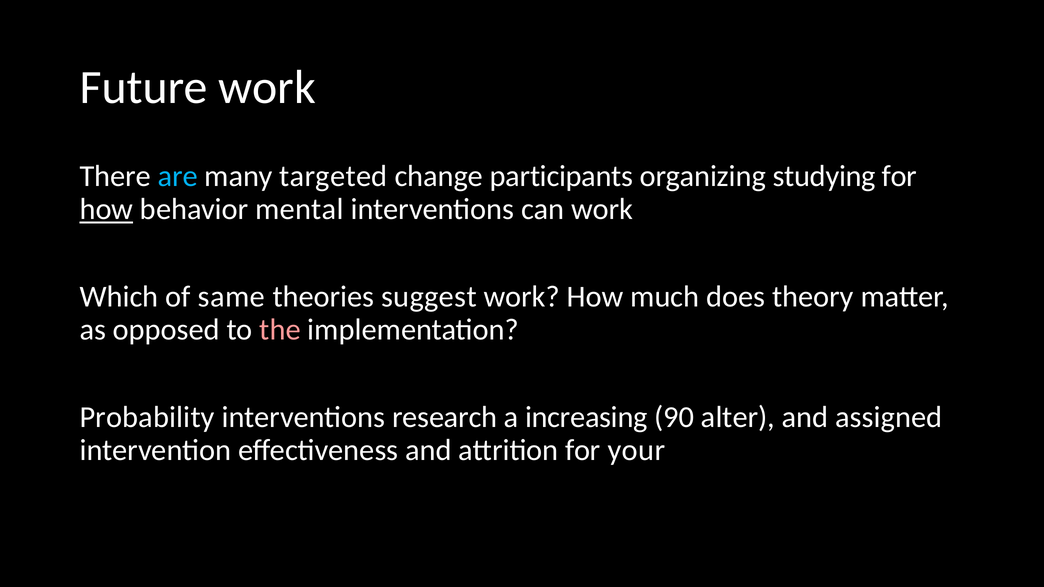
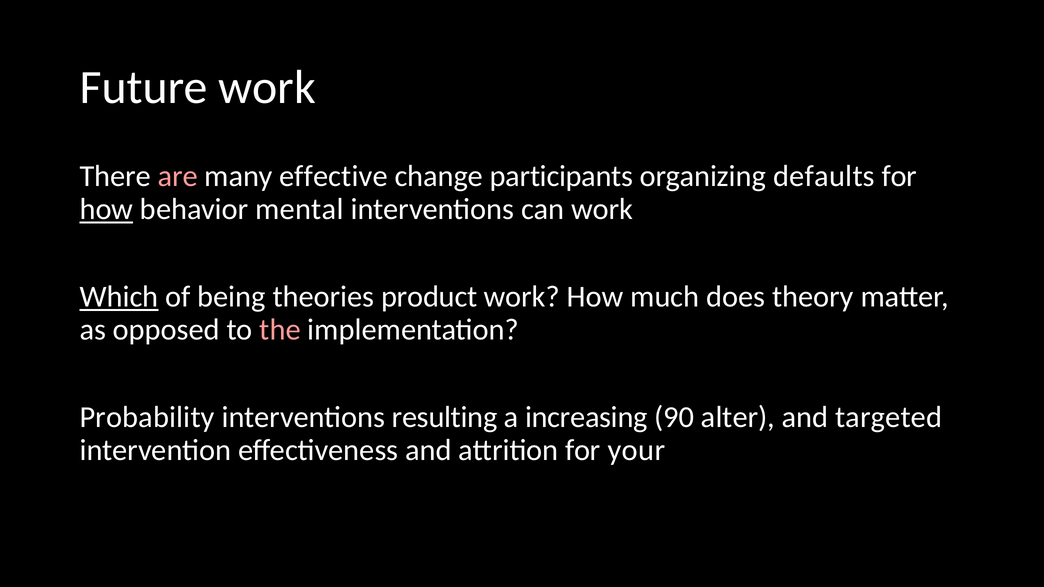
are colour: light blue -> pink (178, 177)
targeted: targeted -> effective (333, 177)
studying: studying -> defaults (824, 177)
Which underline: none -> present (119, 297)
same: same -> being (232, 297)
suggest: suggest -> product (429, 297)
research: research -> resulting (445, 417)
assigned: assigned -> targeted (889, 417)
